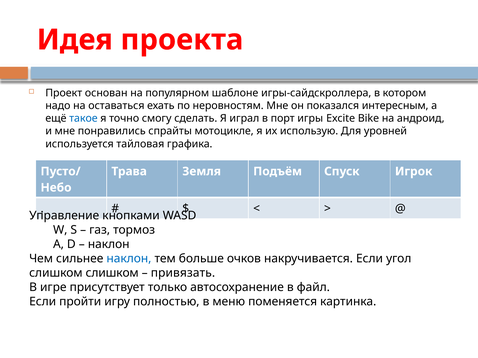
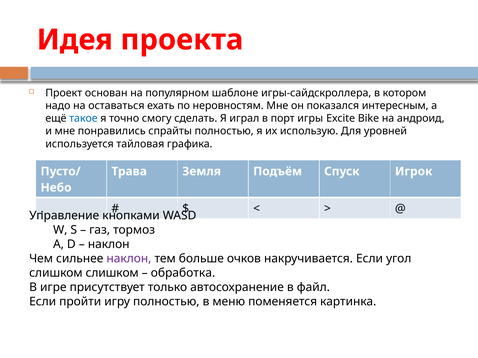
спрайты мотоцикле: мотоцикле -> полностью (224, 131)
наклон colour: blue -> purple (129, 259)
привязать: привязать -> обработка (183, 273)
